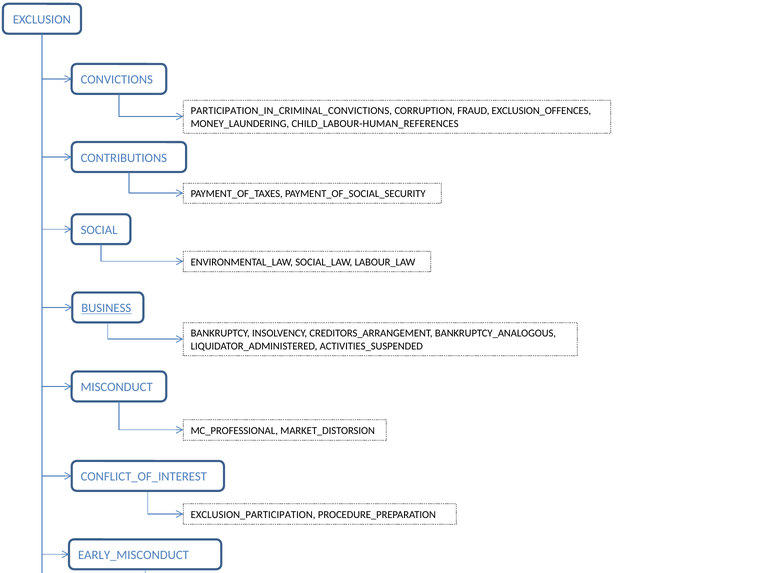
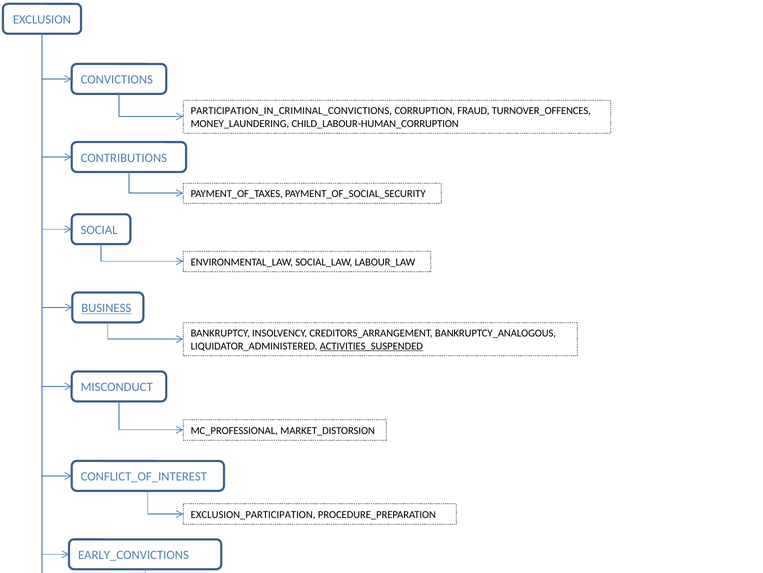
EXCLUSION_OFFENCES: EXCLUSION_OFFENCES -> TURNOVER_OFFENCES (541, 111)
CHILD_LABOUR-HUMAN_REFERENCES: CHILD_LABOUR-HUMAN_REFERENCES -> CHILD_LABOUR-HUMAN_CORRUPTION (375, 123)
ACTIVITIES_SUSPENDED underline: none -> present (371, 346)
EARLY_MISCONDUCT: EARLY_MISCONDUCT -> EARLY_CONVICTIONS (133, 554)
